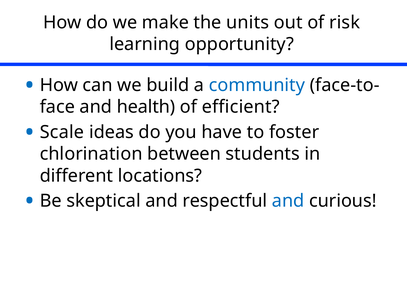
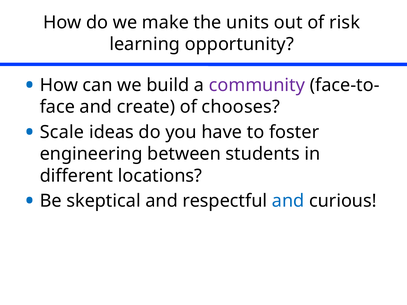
community colour: blue -> purple (257, 85)
health: health -> create (146, 107)
efficient: efficient -> chooses (241, 107)
chlorination: chlorination -> engineering (91, 154)
